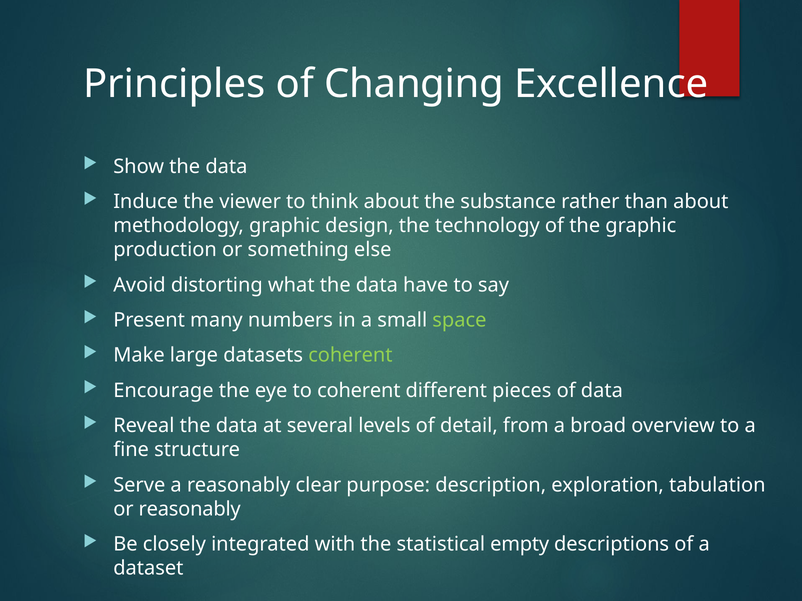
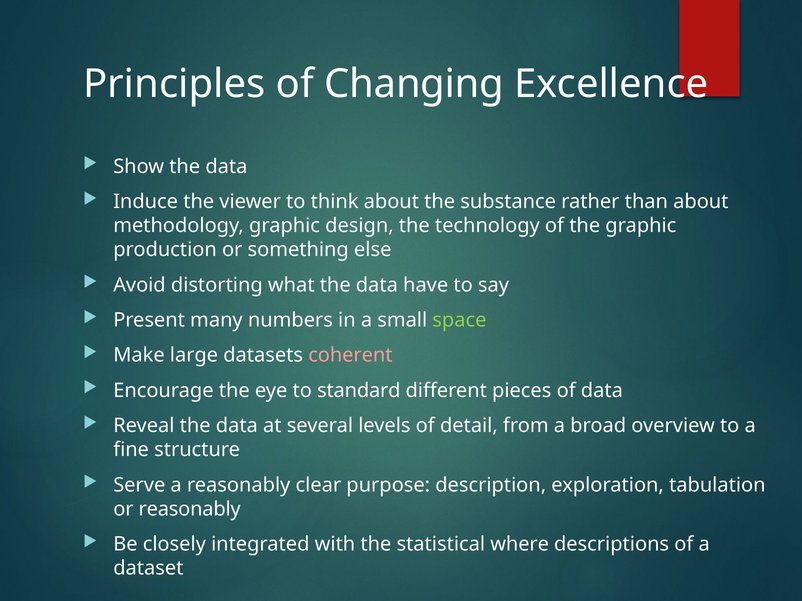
coherent colour: light green -> pink (350, 356)
to coherent: coherent -> standard (359, 391)
empty: empty -> where (520, 545)
